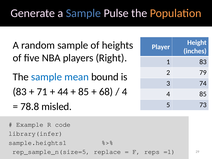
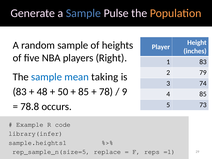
bound: bound -> taking (105, 77)
71: 71 -> 48 (42, 92)
44: 44 -> 50 (63, 92)
68: 68 -> 78 (106, 92)
4: 4 -> 9 (125, 92)
misled: misled -> occurs (57, 107)
